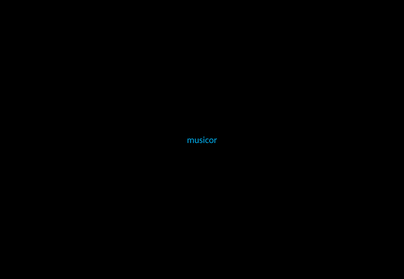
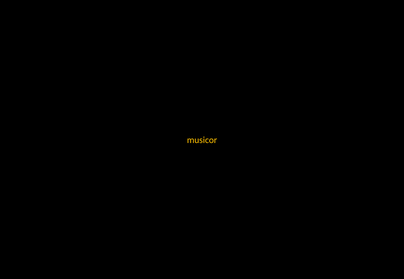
musicor colour: light blue -> yellow (202, 140)
